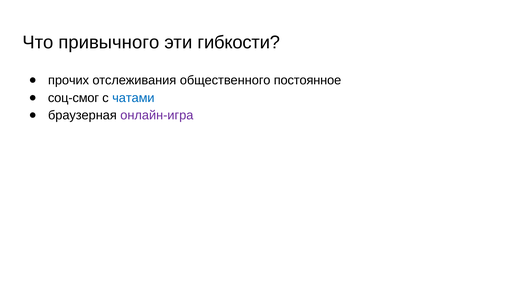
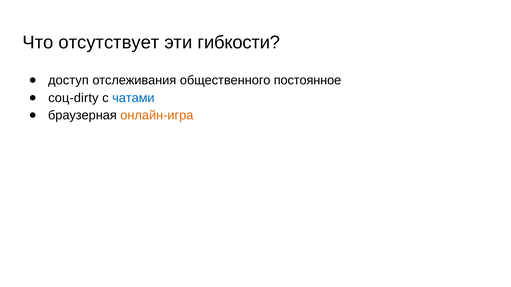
привычного: привычного -> отсутствует (109, 42)
прочих: прочих -> доступ (68, 80)
соц-смог: соц-смог -> соц-dirty (73, 98)
онлайн-игра colour: purple -> orange (157, 116)
